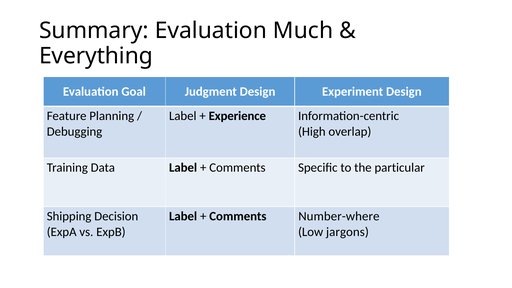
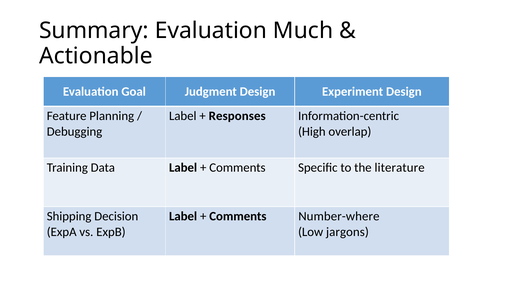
Everything: Everything -> Actionable (96, 56)
Experience: Experience -> Responses (237, 116)
particular: particular -> literature (400, 168)
